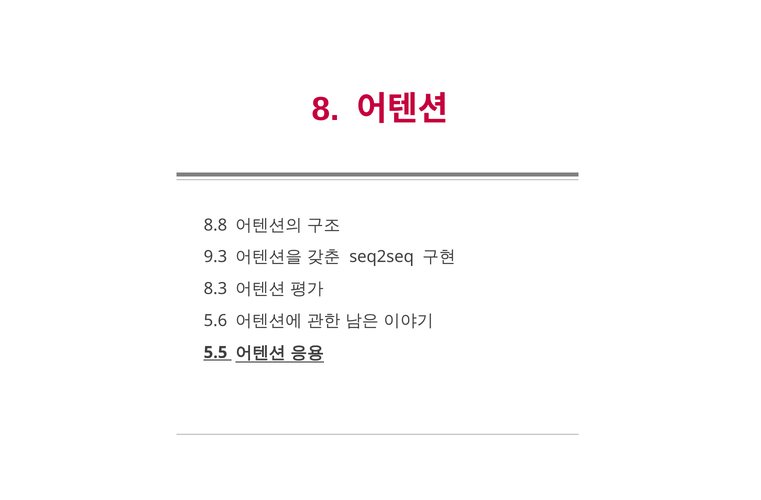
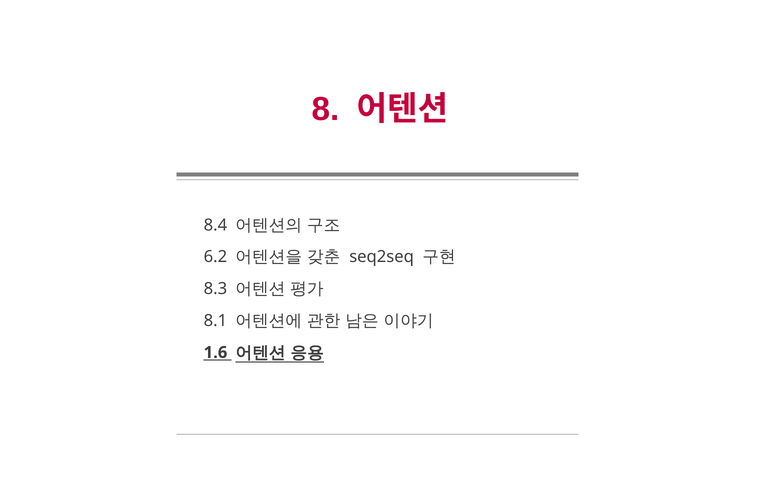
8.8: 8.8 -> 8.4 (215, 225)
9.3: 9.3 -> 6.2 (215, 257)
5.6: 5.6 -> 8.1 (215, 321)
5.5: 5.5 -> 1.6 (216, 352)
